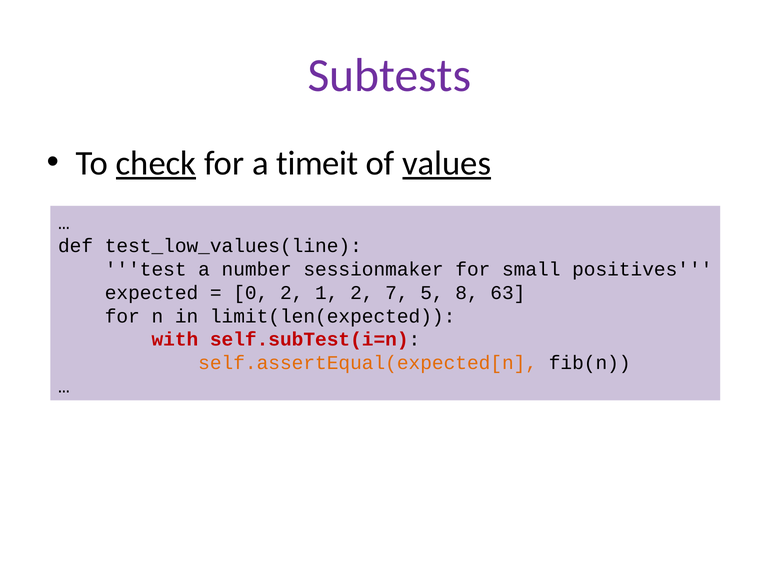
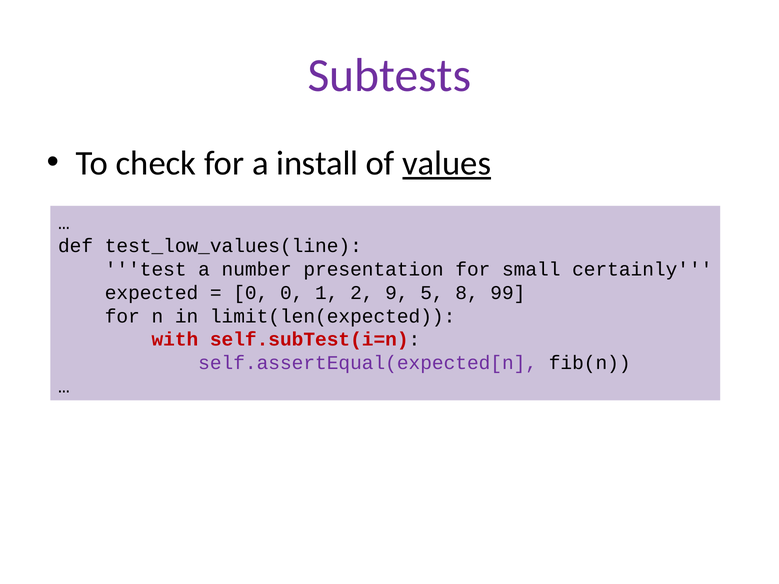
check underline: present -> none (156, 163)
timeit: timeit -> install (317, 163)
sessionmaker: sessionmaker -> presentation (374, 269)
positives: positives -> certainly (642, 269)
0 2: 2 -> 0 (292, 293)
7: 7 -> 9 (397, 293)
63: 63 -> 99 (508, 293)
self.assertEqual(expected[n colour: orange -> purple (368, 363)
